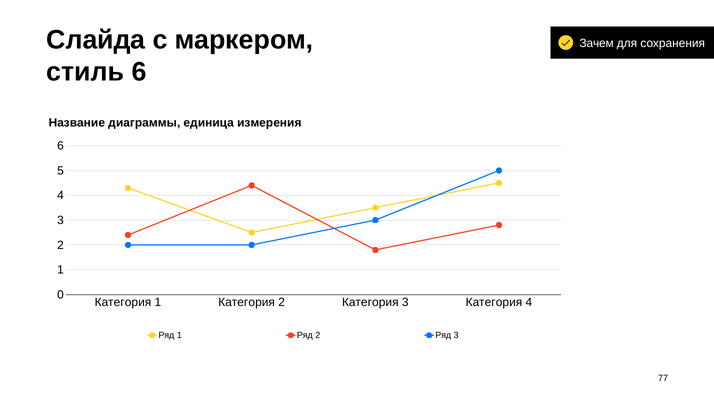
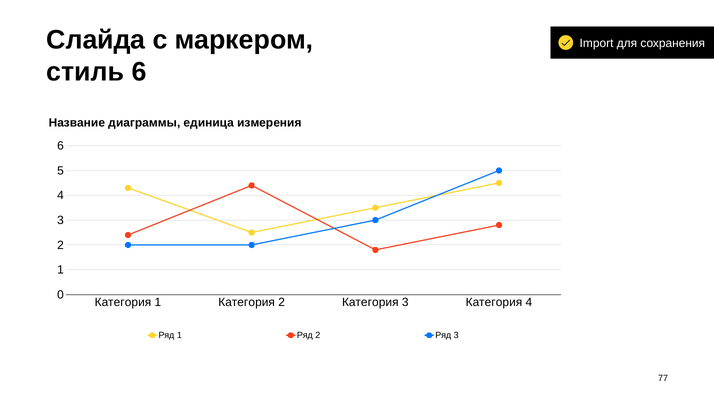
Зачем: Зачем -> Import (597, 43)
